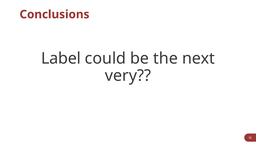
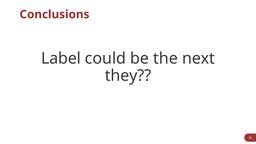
very: very -> they (128, 76)
